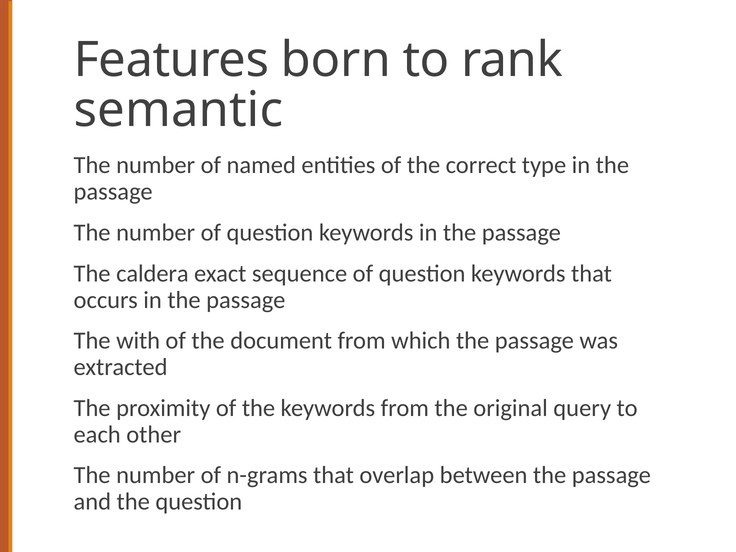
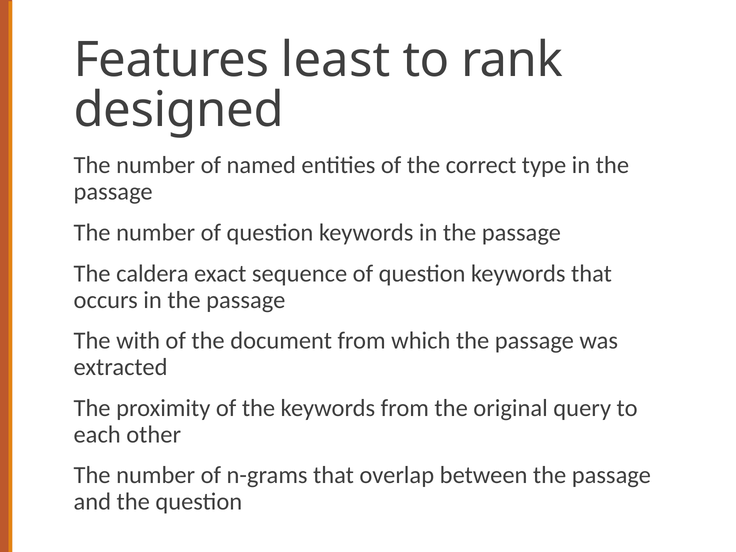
born: born -> least (336, 60)
semantic: semantic -> designed (179, 110)
